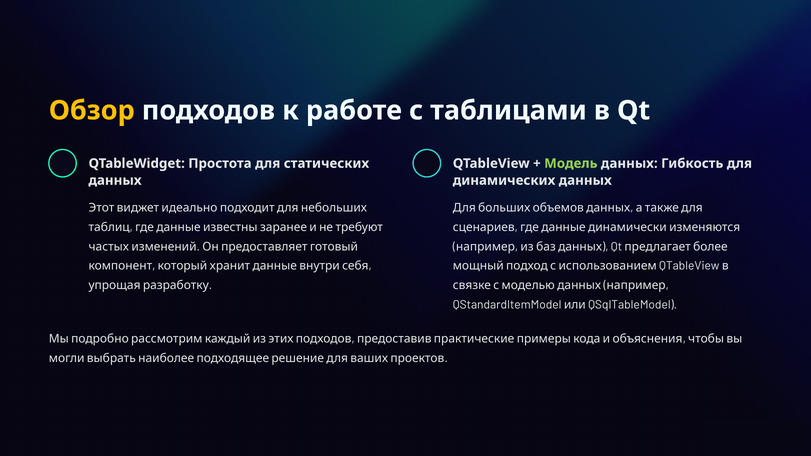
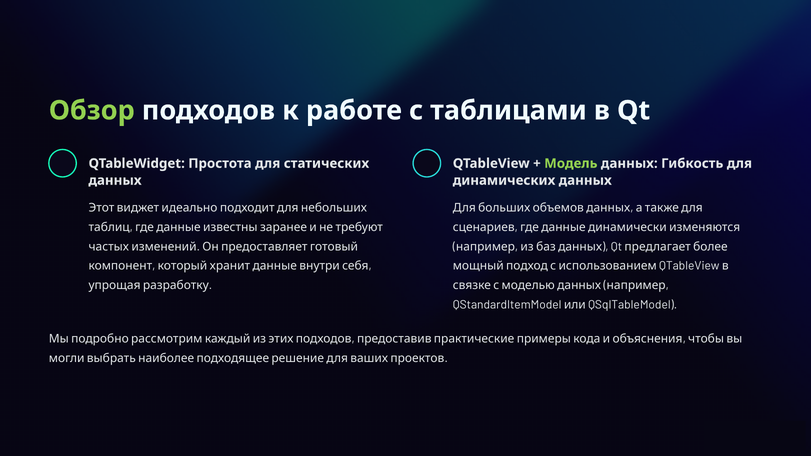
Обзор colour: yellow -> light green (92, 111)
